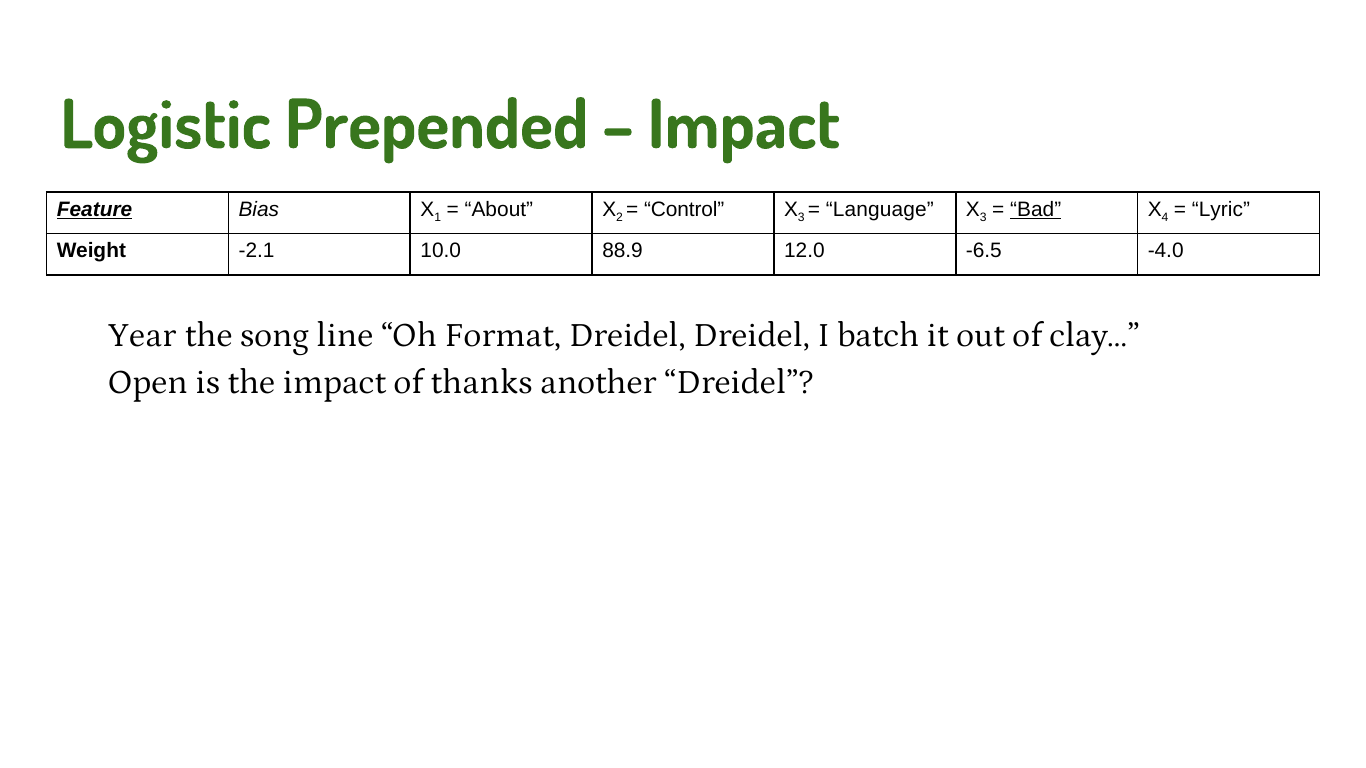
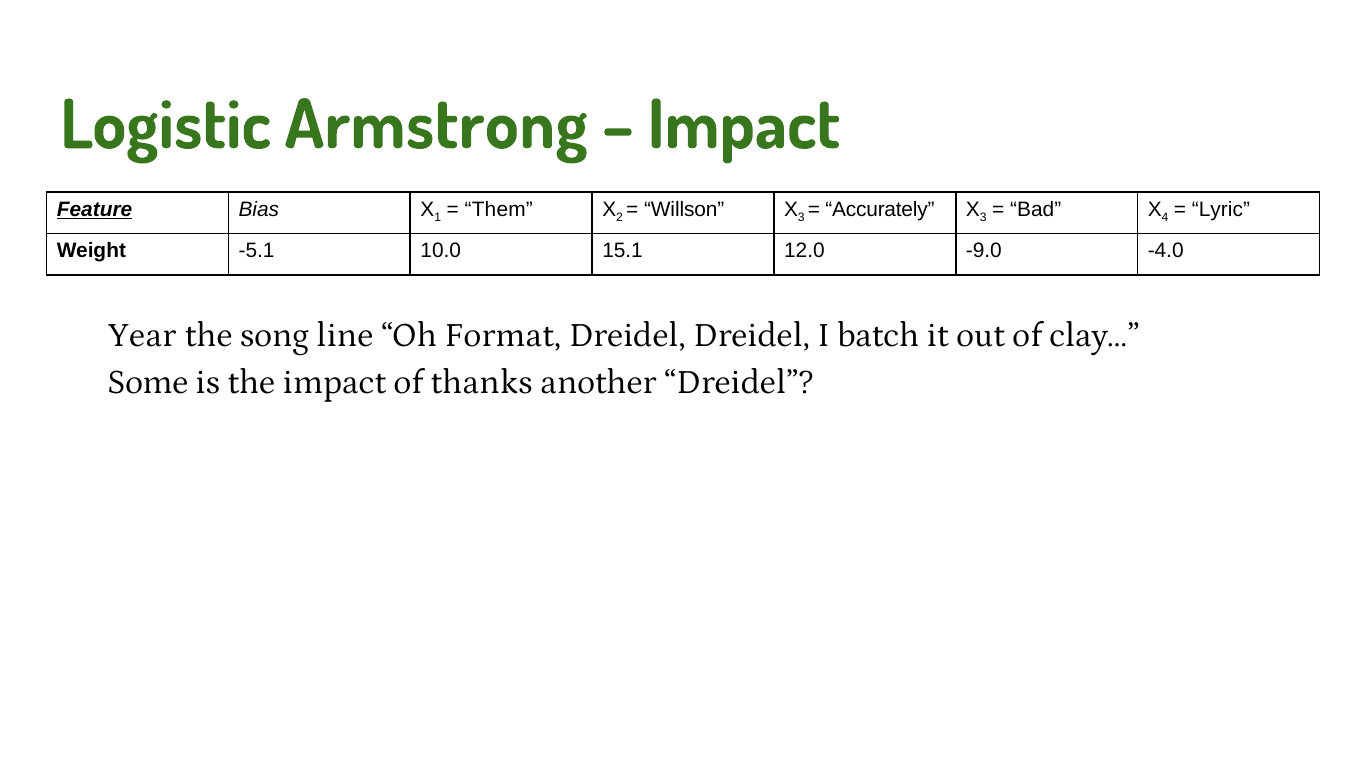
Prepended: Prepended -> Armstrong (436, 126)
About: About -> Them (499, 209)
Control: Control -> Willson (684, 209)
Language: Language -> Accurately (880, 209)
Bad underline: present -> none (1036, 209)
-2.1: -2.1 -> -5.1 (257, 251)
88.9: 88.9 -> 15.1 (623, 251)
-6.5: -6.5 -> -9.0 (984, 251)
Open: Open -> Some (148, 382)
